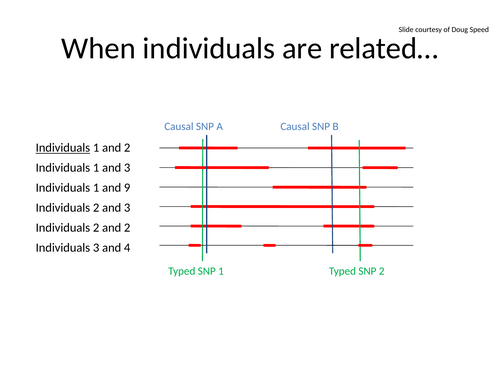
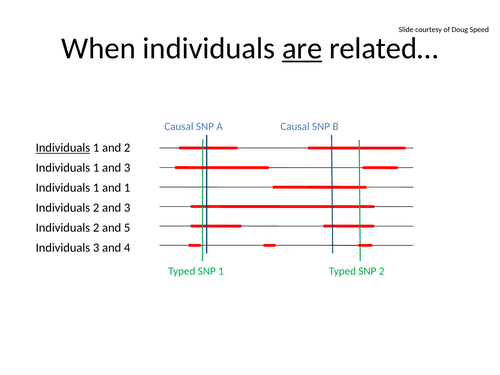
are underline: none -> present (302, 48)
and 9: 9 -> 1 (127, 188)
2 and 2: 2 -> 5 (127, 228)
